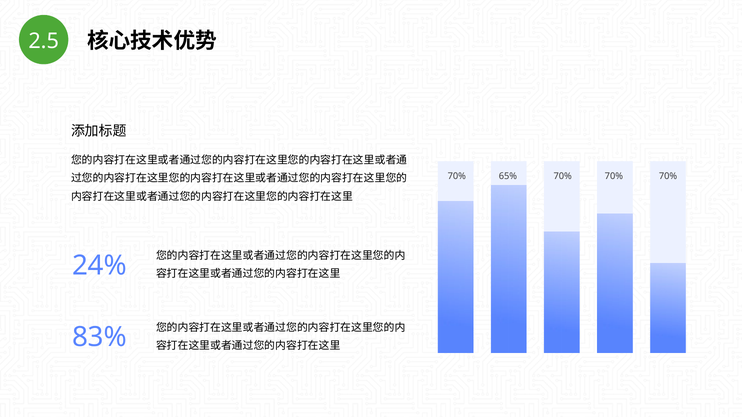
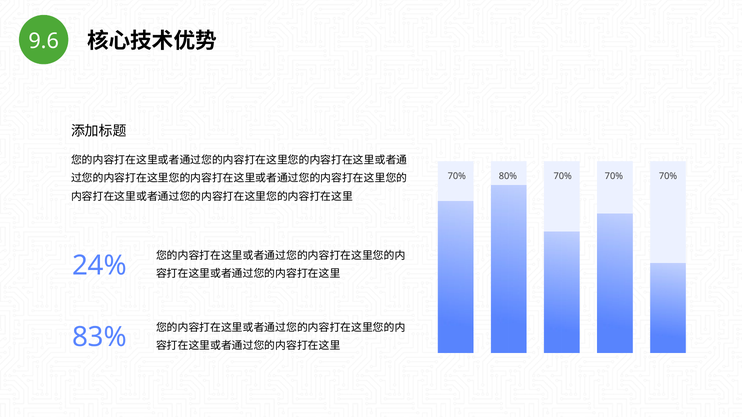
2.5: 2.5 -> 9.6 (44, 41)
65%: 65% -> 80% (508, 176)
